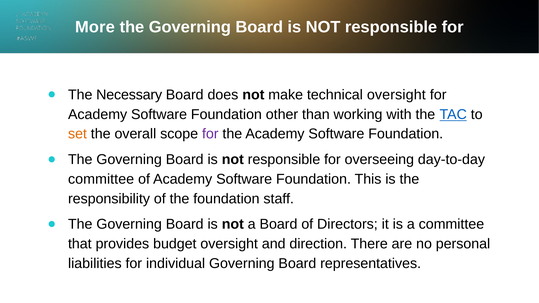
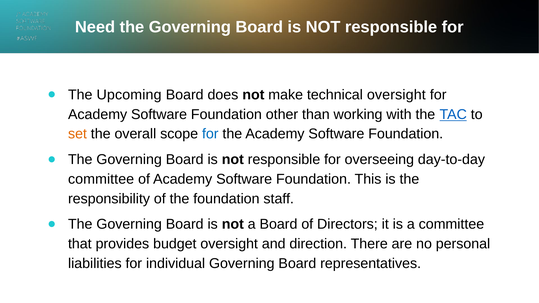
More: More -> Need (95, 27)
Necessary: Necessary -> Upcoming (129, 95)
for colour: purple -> blue (210, 134)
